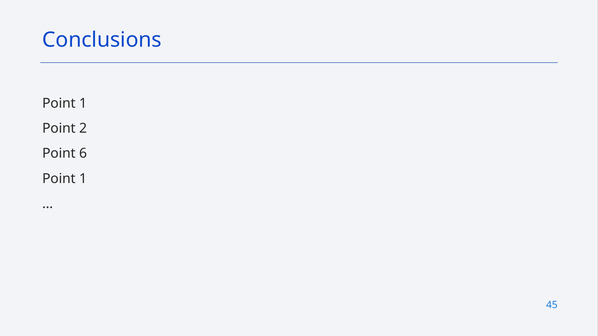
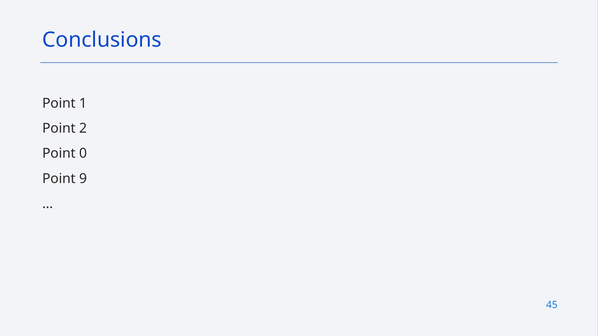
6: 6 -> 0 (83, 154)
1: 1 -> 9 (83, 179)
